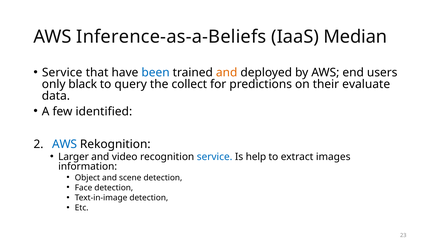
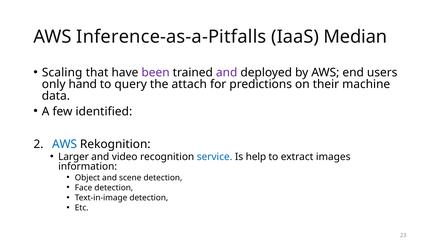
Inference-as-a-Beliefs: Inference-as-a-Beliefs -> Inference-as-a-Pitfalls (171, 37)
Service: Service -> Scaling (62, 73)
been colour: blue -> purple (156, 73)
and colour: orange -> purple (227, 73)
black: black -> hand (83, 84)
collect: collect -> attach (189, 84)
evaluate: evaluate -> machine (366, 84)
